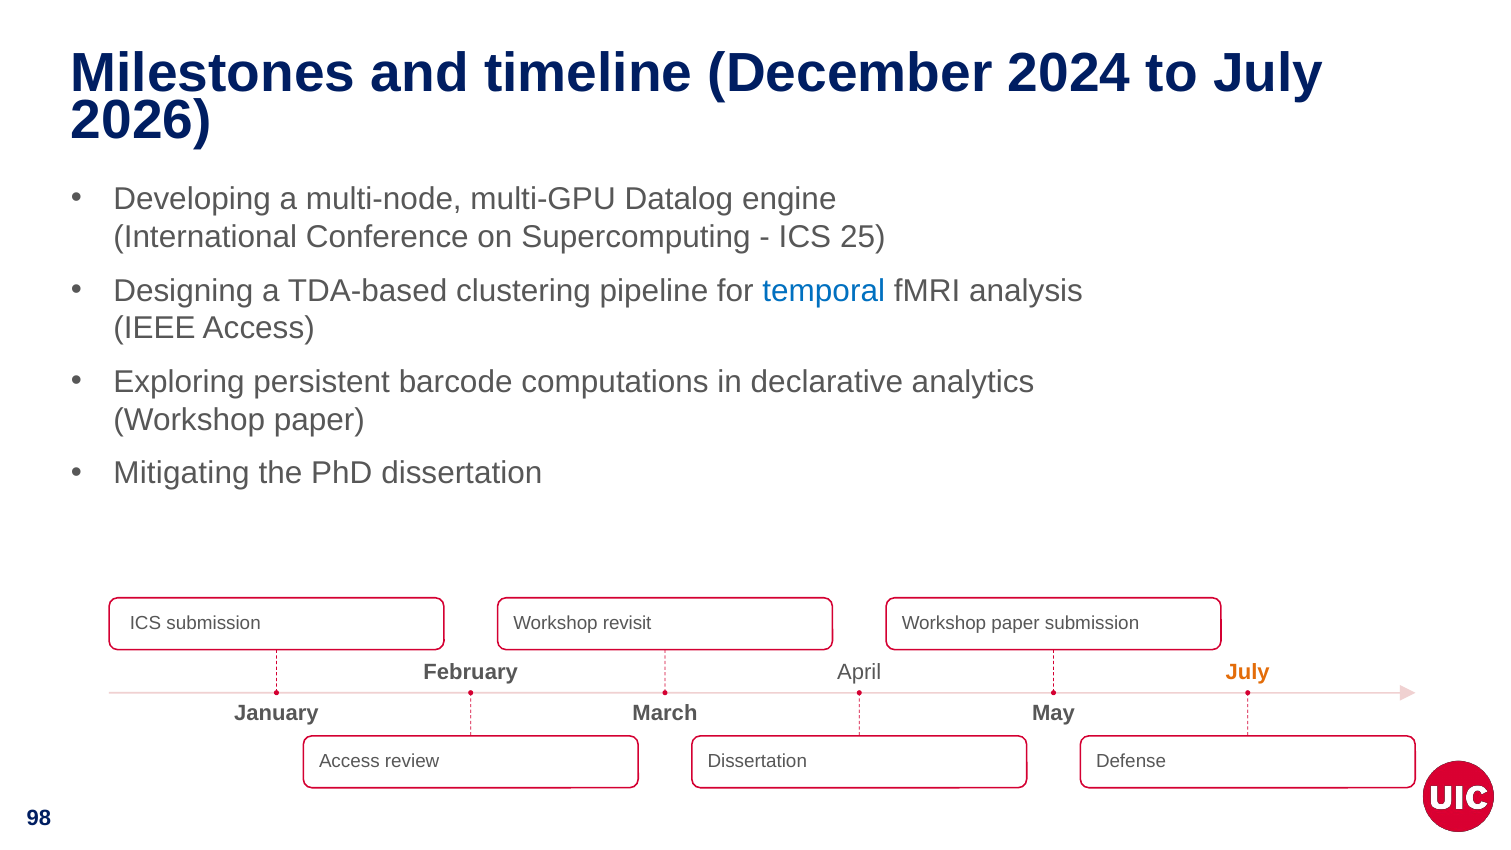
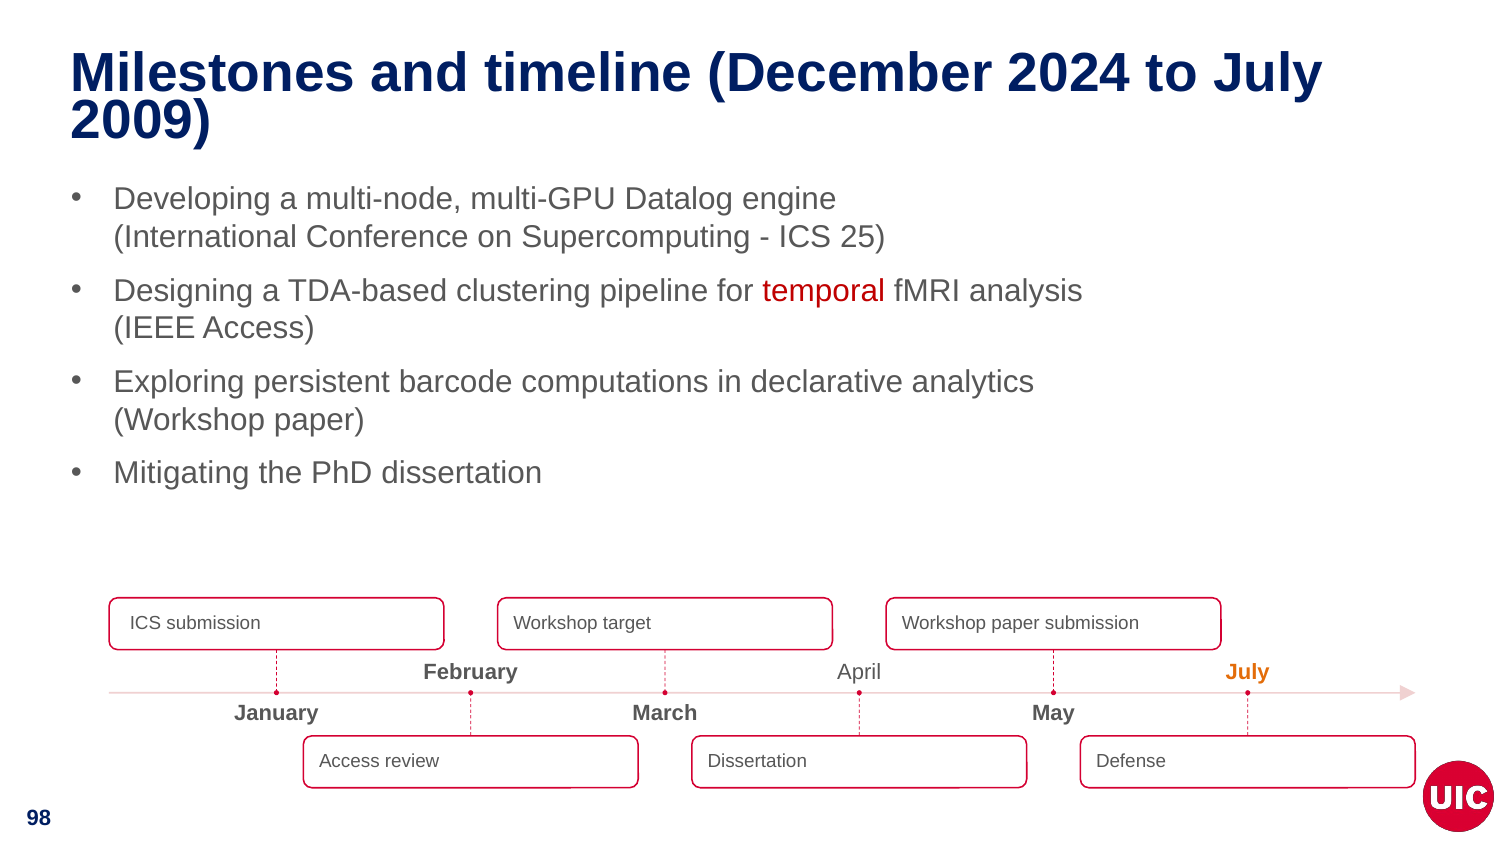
2026: 2026 -> 2009 (141, 120)
temporal colour: blue -> red (824, 291)
revisit: revisit -> target (627, 624)
